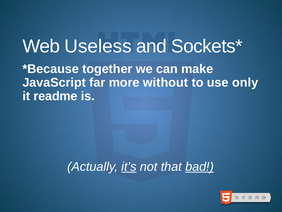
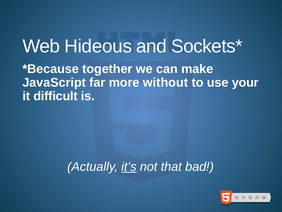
Useless: Useless -> Hideous (98, 46)
only: only -> your (245, 82)
readme: readme -> difficult (56, 96)
bad underline: present -> none (200, 166)
